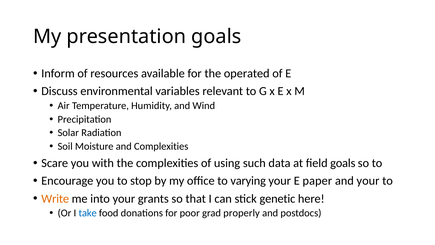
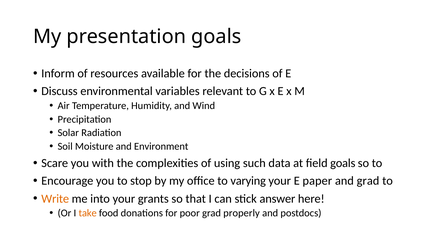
operated: operated -> decisions (247, 73)
and Complexities: Complexities -> Environment (161, 146)
and your: your -> grad (368, 181)
genetic: genetic -> answer (277, 198)
take colour: blue -> orange (88, 213)
